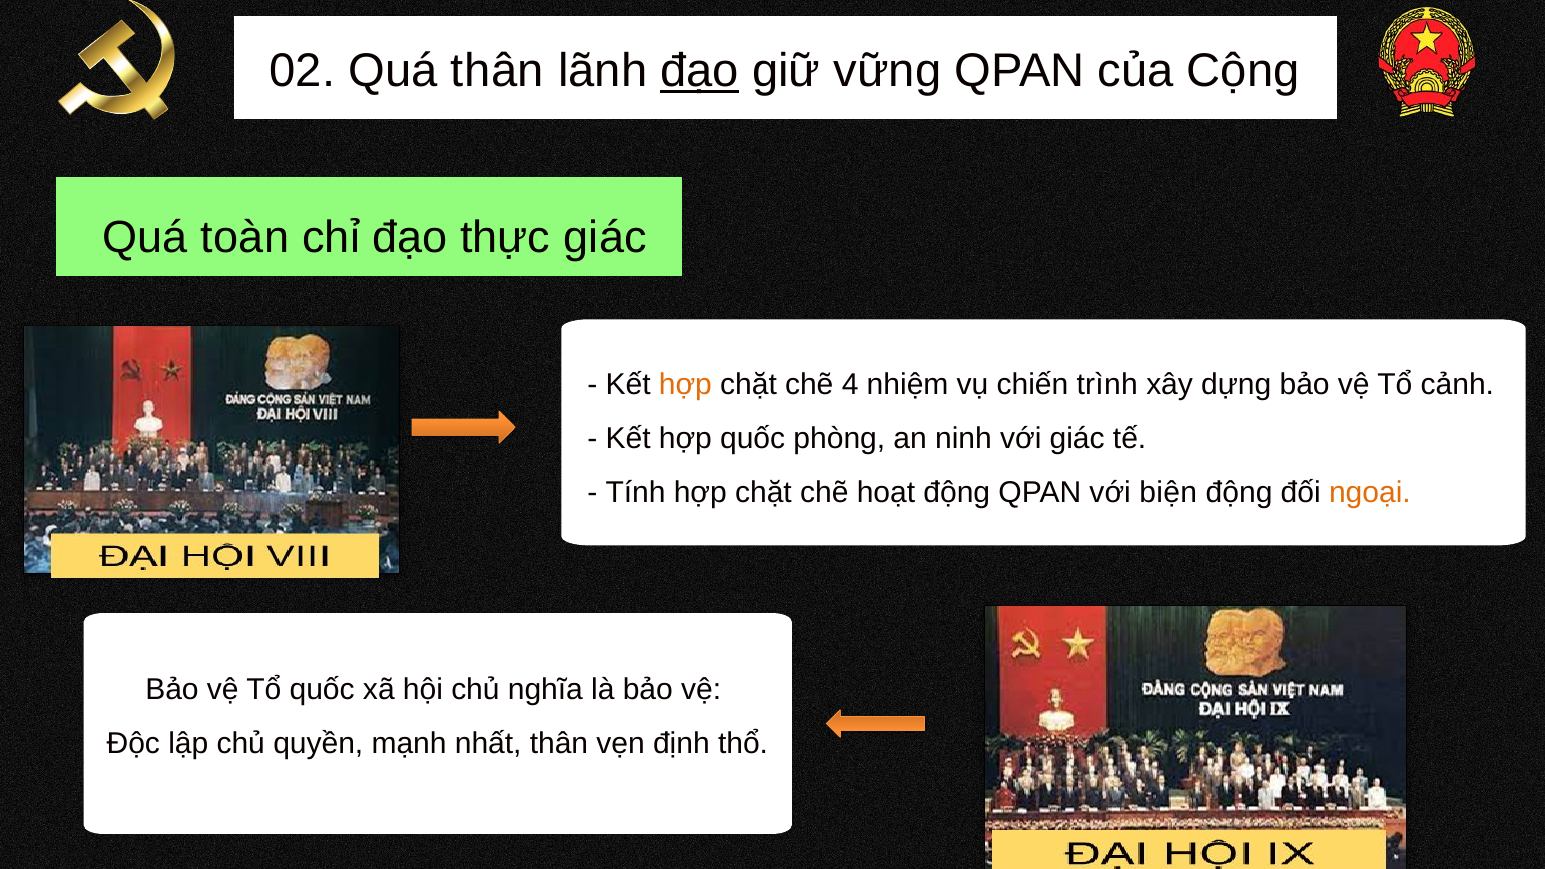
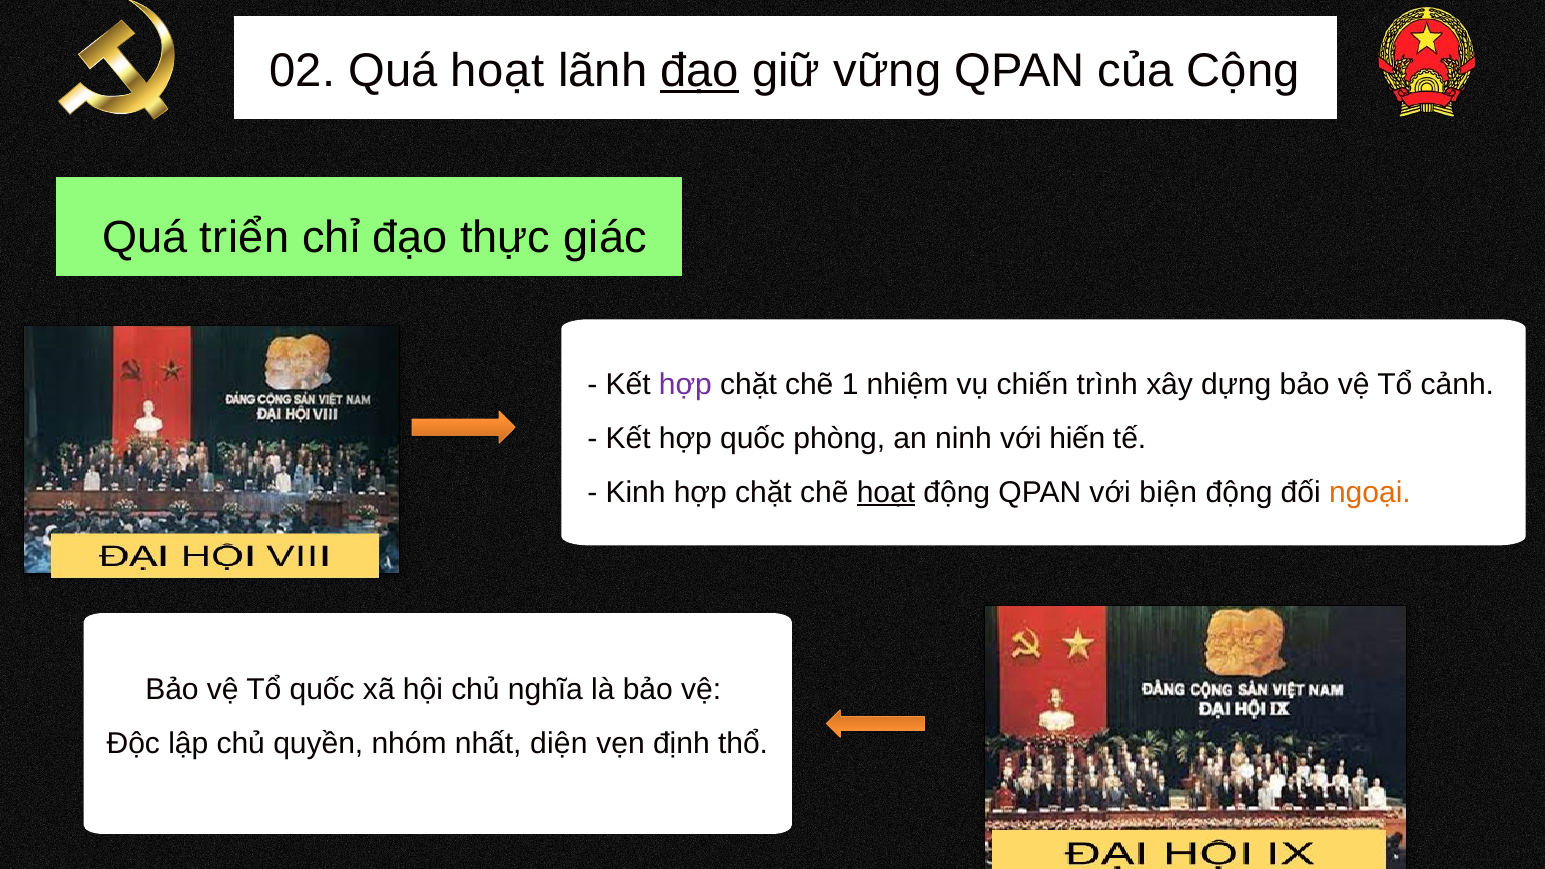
Quá thân: thân -> hoạt (498, 71)
toàn: toàn -> triển (245, 238)
hợp colour: orange -> purple (685, 384)
4: 4 -> 1 (850, 384)
với giác: giác -> hiến (1077, 438)
Tính: Tính -> Kinh (636, 493)
hoạt underline: none -> present (886, 493)
mạnh: mạnh -> nhóm (409, 744)
nhất thân: thân -> diện (559, 744)
